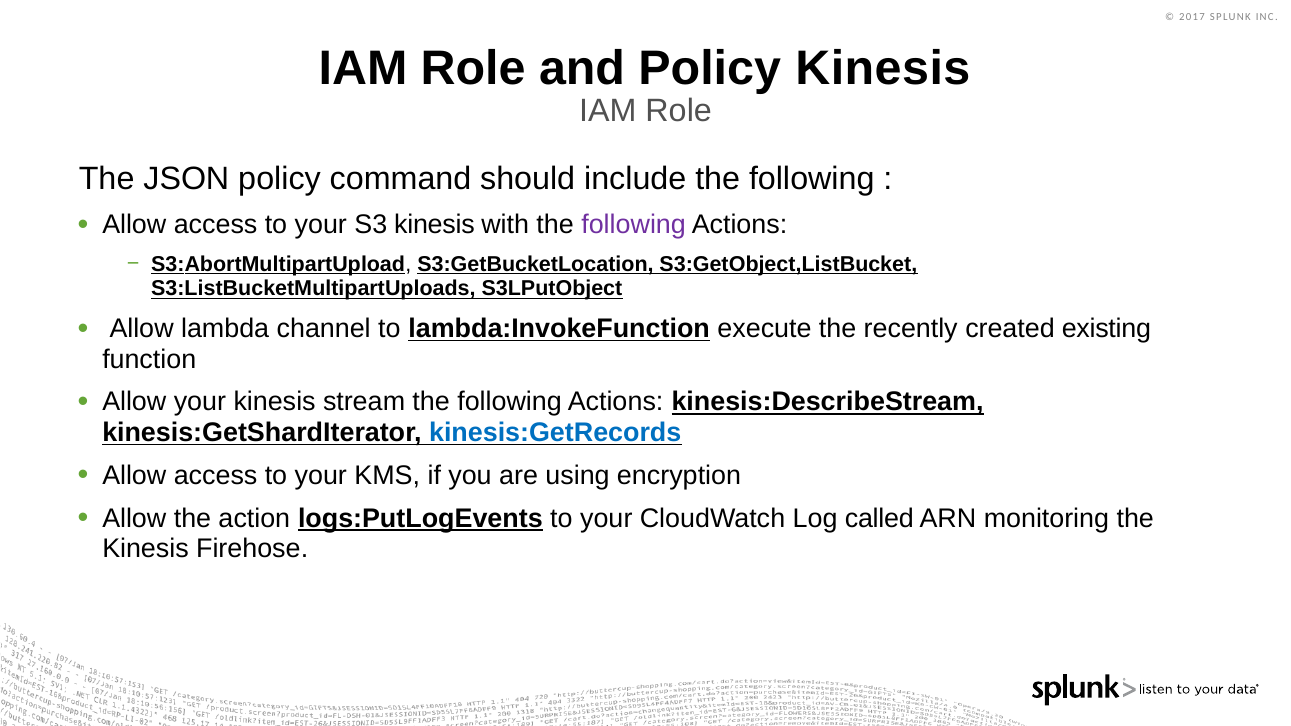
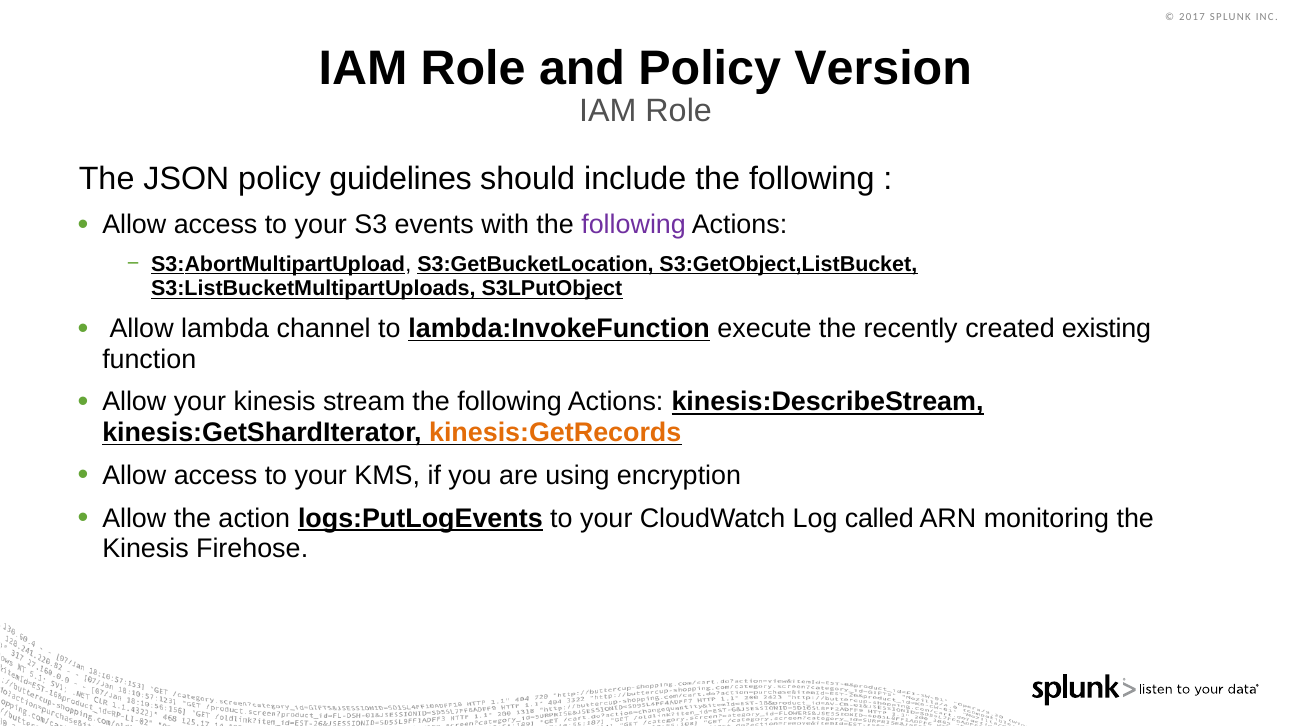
Policy Kinesis: Kinesis -> Version (883, 69)
command: command -> guidelines (401, 179)
S3 kinesis: kinesis -> events (434, 225)
kinesis:GetRecords colour: blue -> orange (555, 433)
